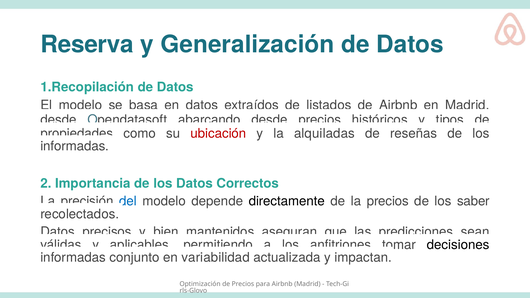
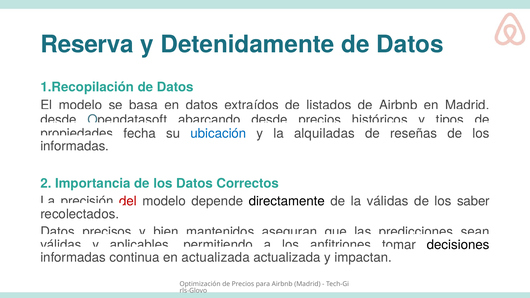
Generalización: Generalización -> Detenidamente (247, 45)
como: como -> fecha (140, 133)
ubicación colour: red -> blue (218, 133)
del colour: blue -> red (128, 201)
la precios: precios -> válidas (388, 201)
conjunto: conjunto -> continua (134, 258)
en variabilidad: variabilidad -> actualizada (216, 258)
